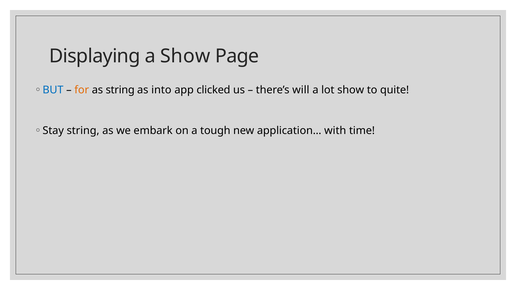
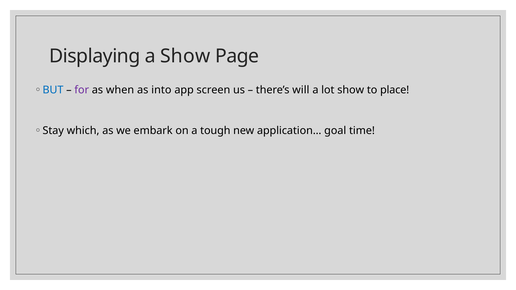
for colour: orange -> purple (82, 90)
as string: string -> when (120, 90)
clicked: clicked -> screen (213, 90)
quite: quite -> place (395, 90)
Stay string: string -> which (83, 131)
with: with -> goal (335, 131)
